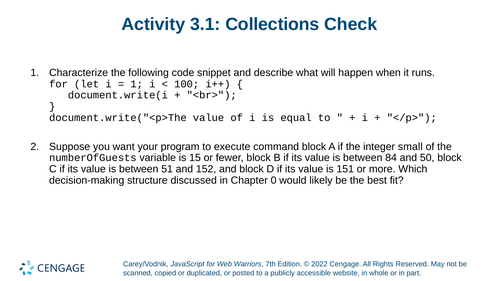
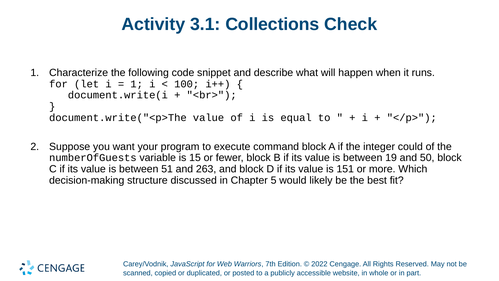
small: small -> could (410, 146)
84: 84 -> 19 (391, 158)
152: 152 -> 263 (206, 169)
0: 0 -> 5 (274, 180)
